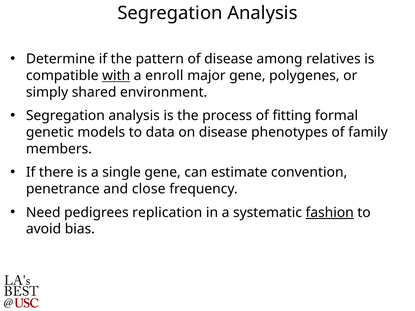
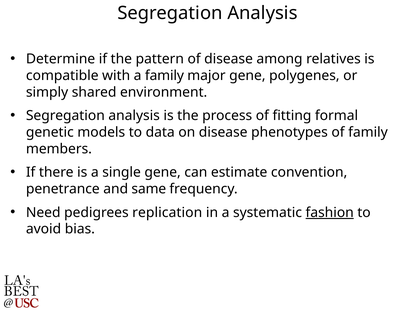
with underline: present -> none (116, 76)
a enroll: enroll -> family (164, 76)
close: close -> same (149, 189)
